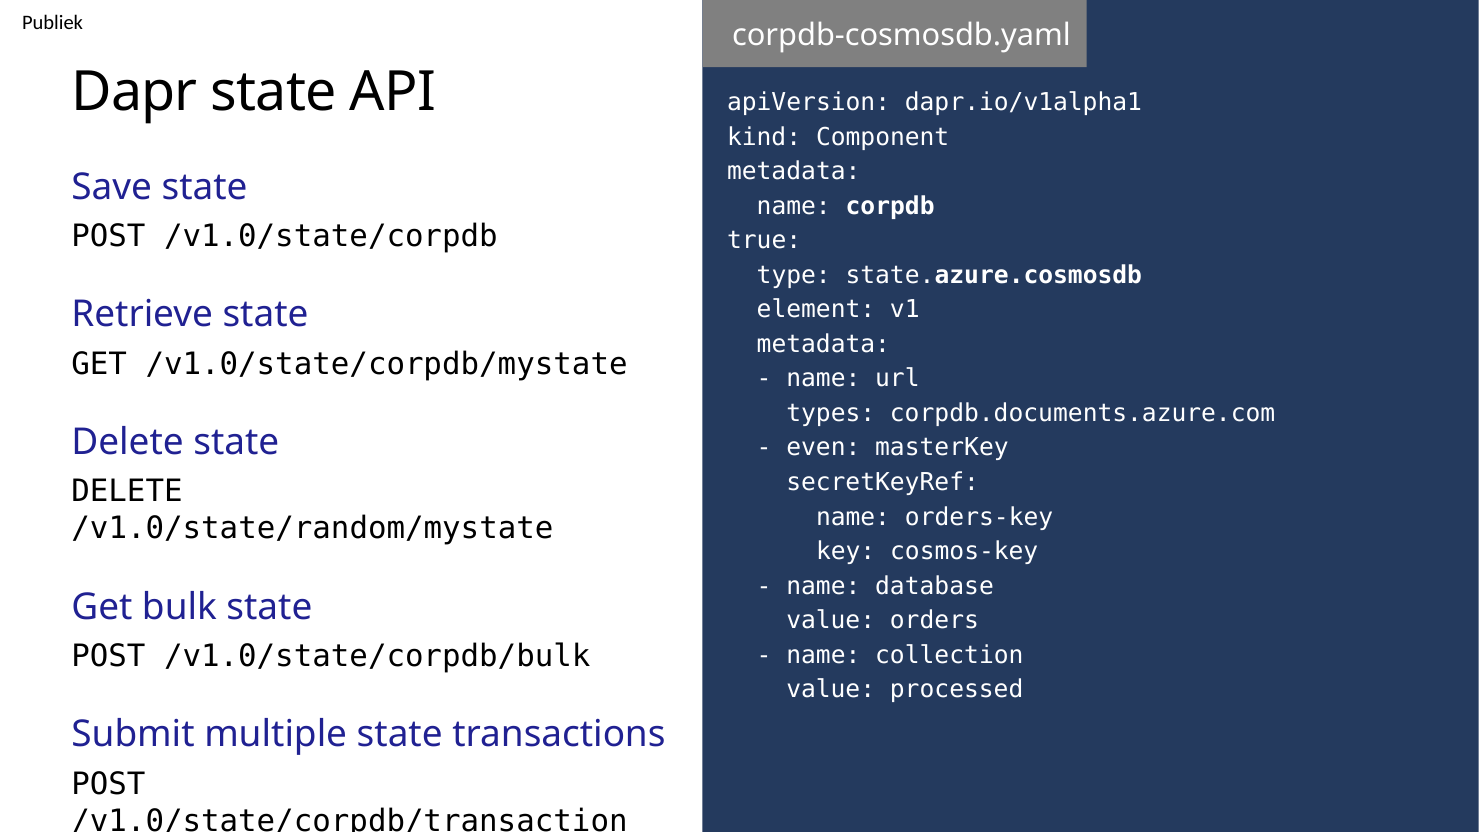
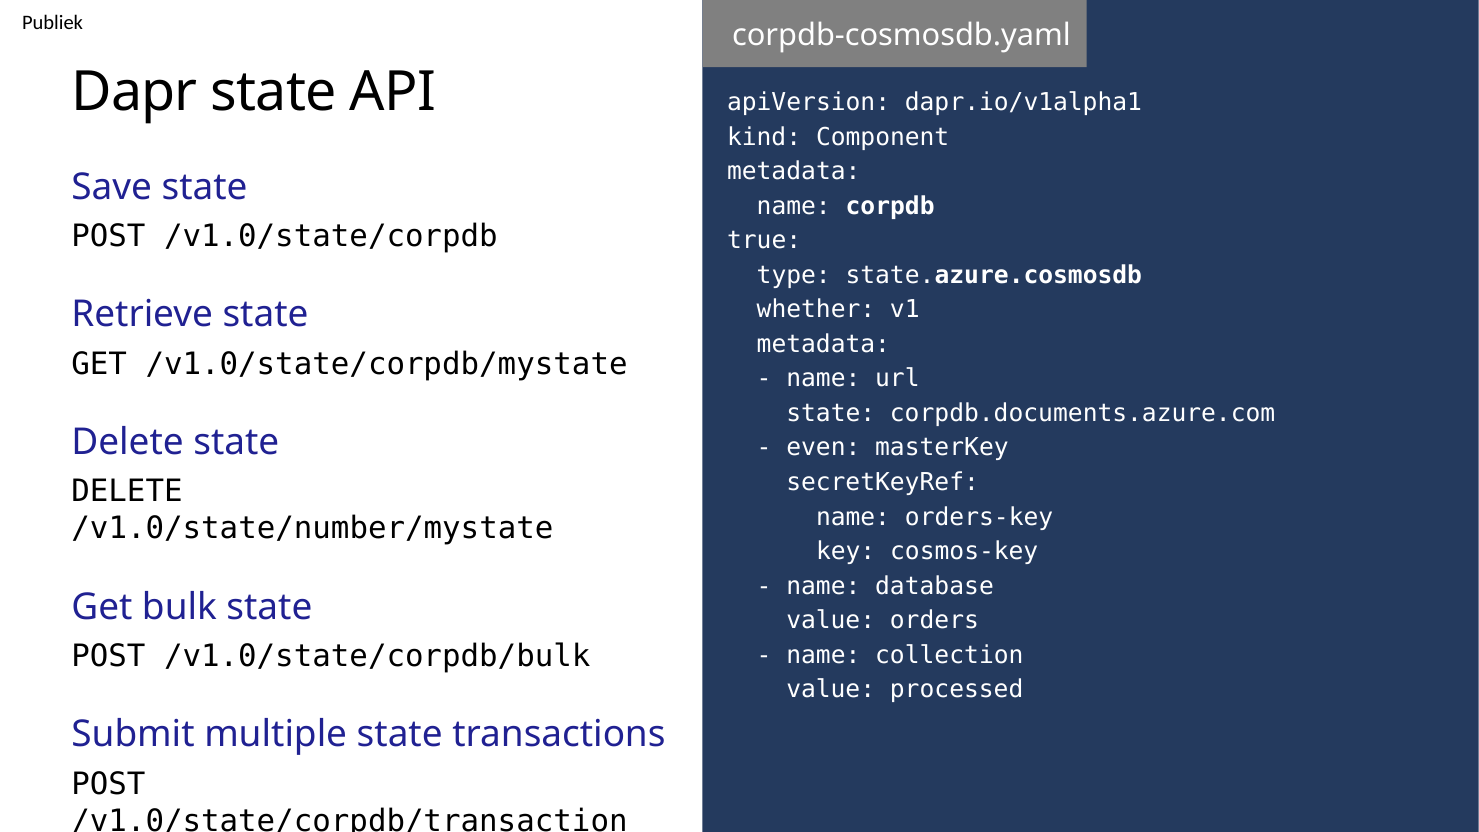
element: element -> whether (816, 310)
types: types -> state (831, 413)
/v1.0/state/random/mystate: /v1.0/state/random/mystate -> /v1.0/state/number/mystate (312, 529)
